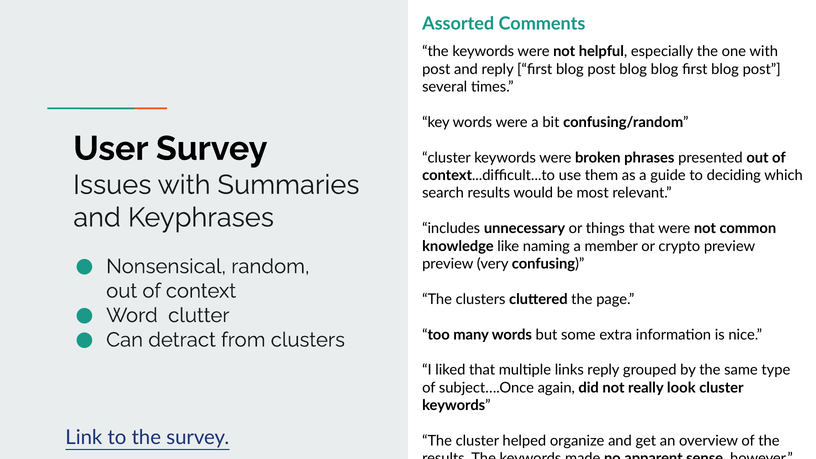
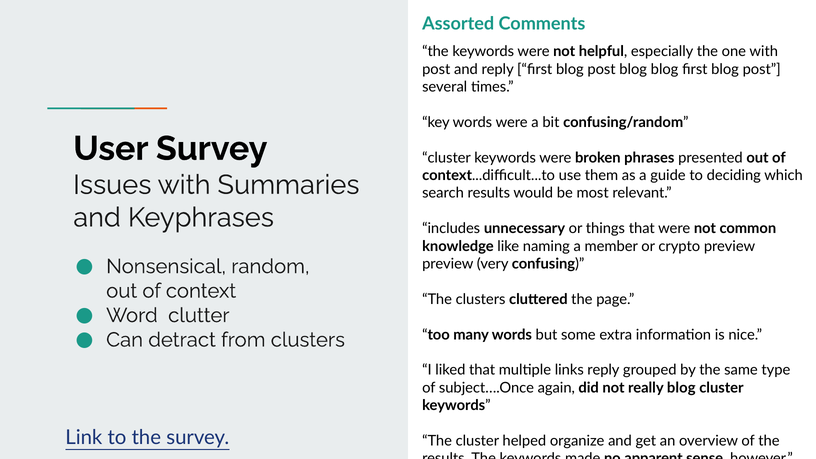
really look: look -> blog (681, 388)
